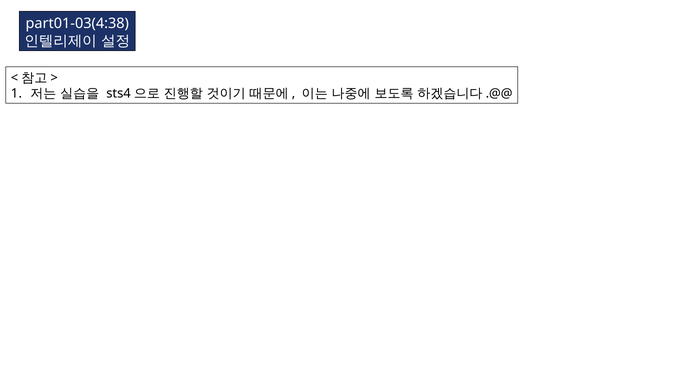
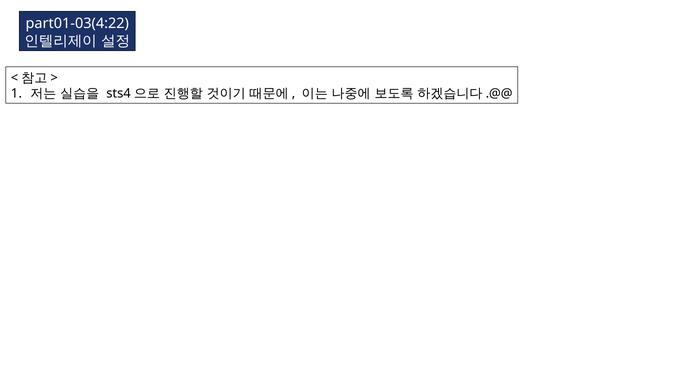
part01-03(4:38: part01-03(4:38 -> part01-03(4:22 (77, 23)
